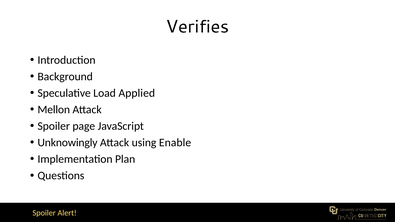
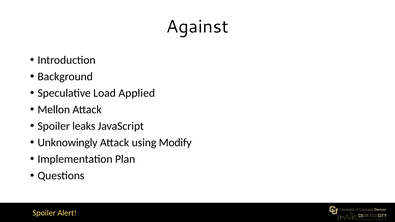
Verifies: Verifies -> Against (197, 27)
page: page -> leaks (84, 126)
Enable: Enable -> Modify (175, 143)
